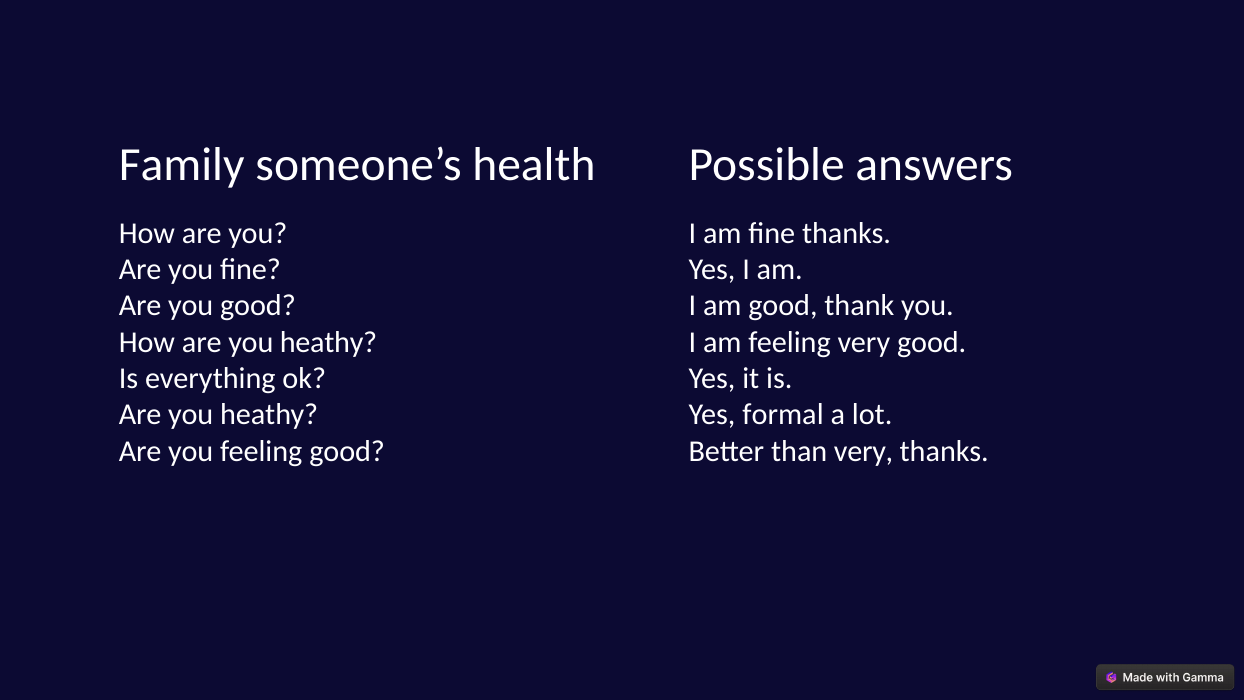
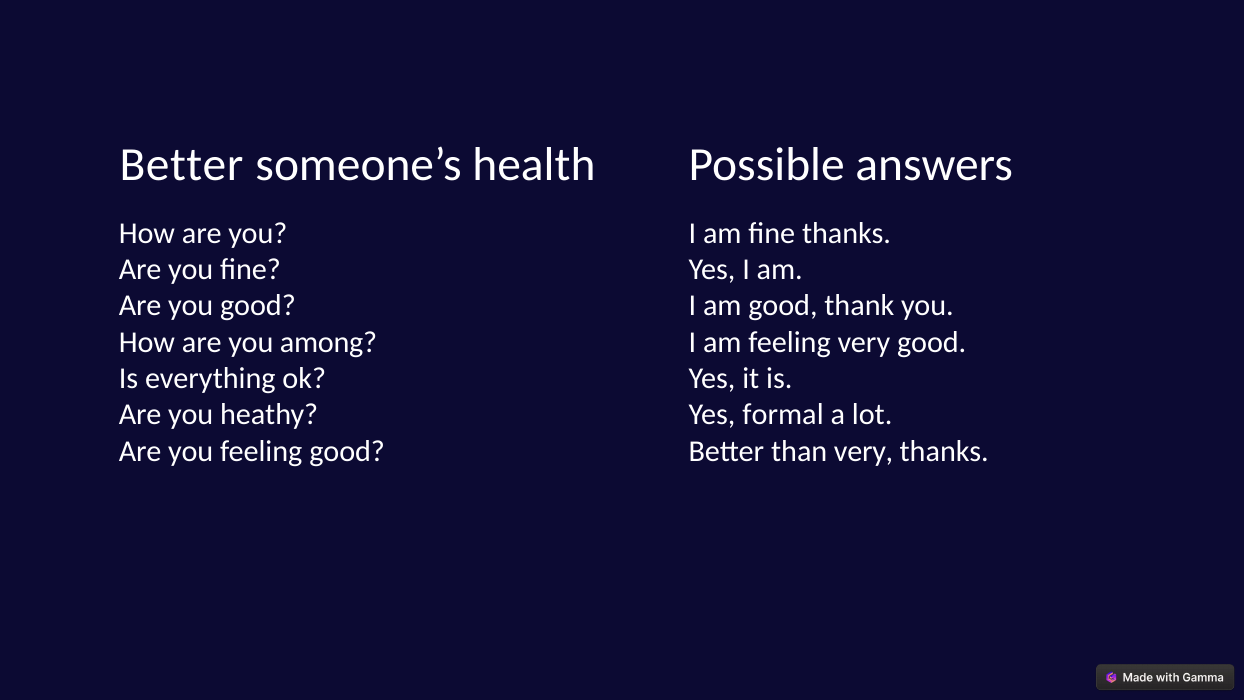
Family: Family -> Better (182, 164)
How are you heathy: heathy -> among (329, 342)
